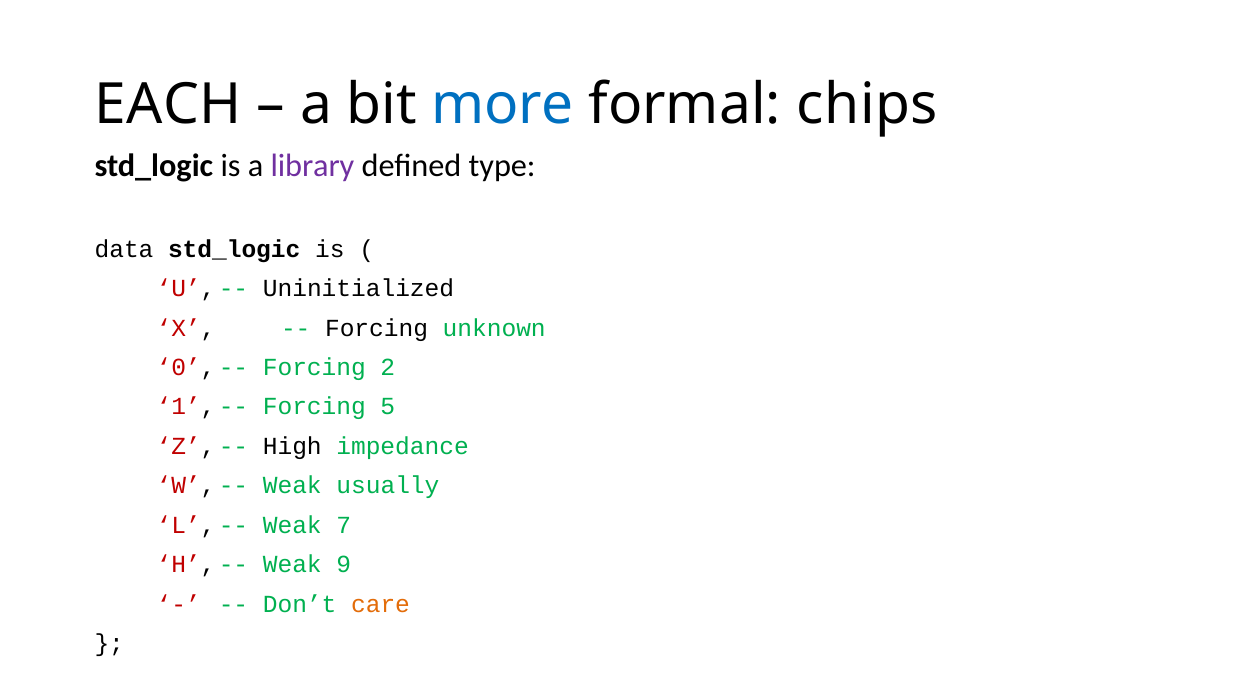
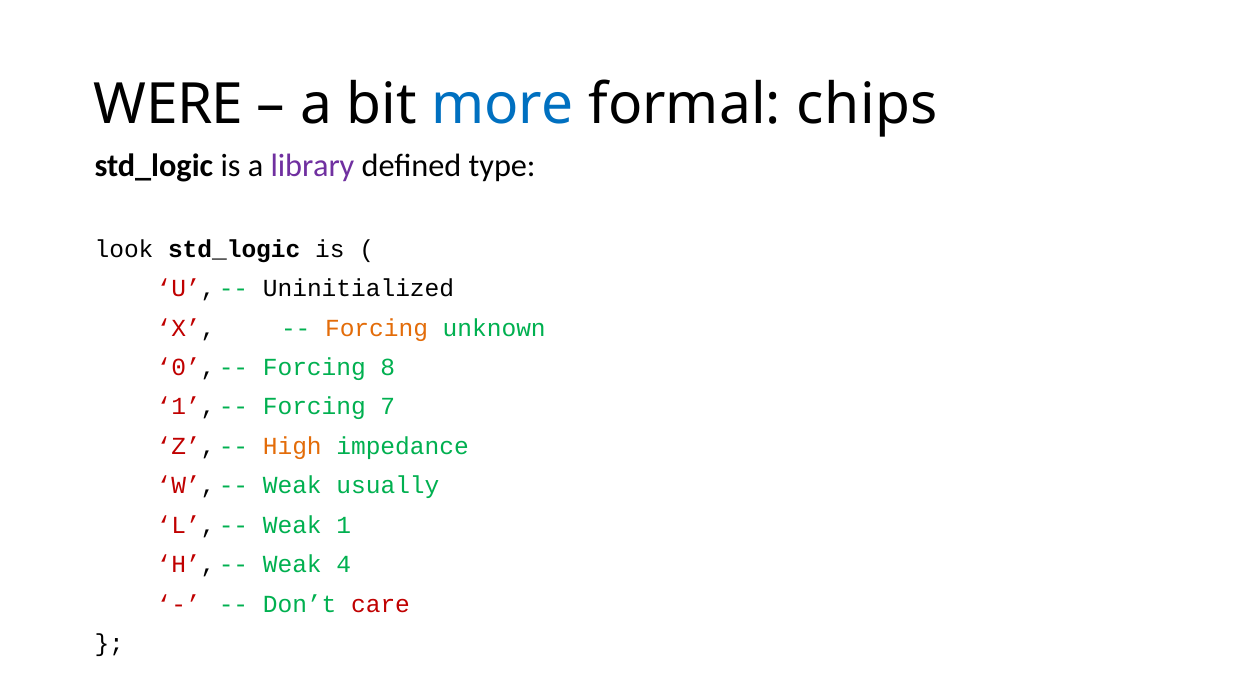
EACH: EACH -> WERE (169, 104)
data: data -> look (124, 249)
Forcing colour: black -> orange (377, 328)
2: 2 -> 8 (388, 367)
5: 5 -> 7 (388, 407)
High colour: black -> orange (292, 446)
7: 7 -> 1 (344, 525)
9: 9 -> 4 (344, 565)
care colour: orange -> red (381, 604)
